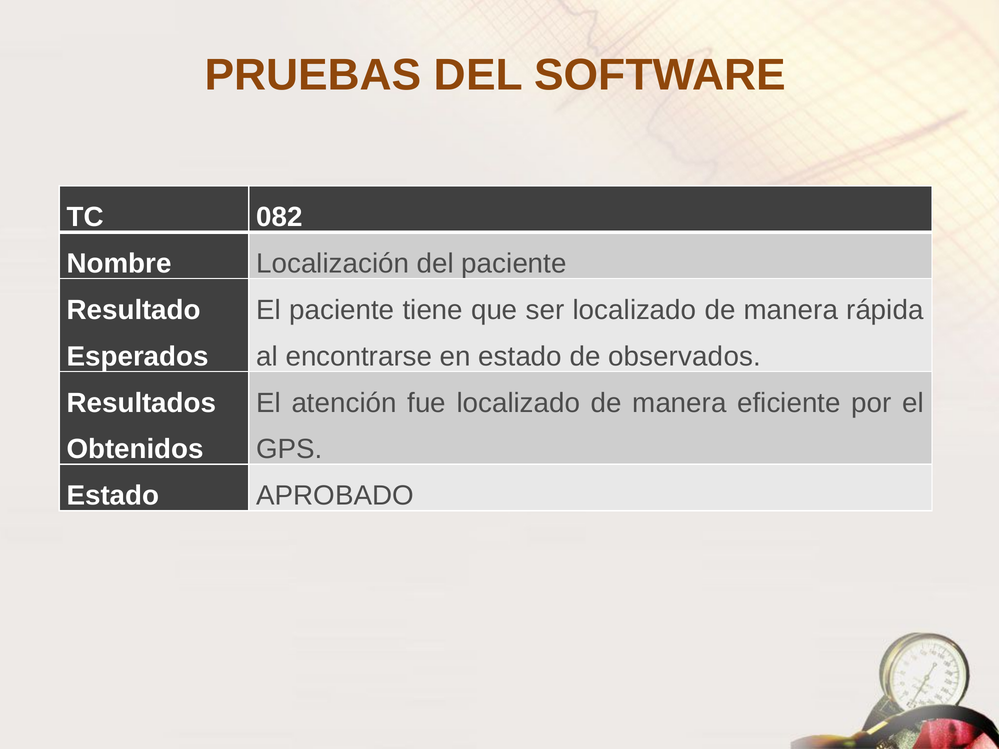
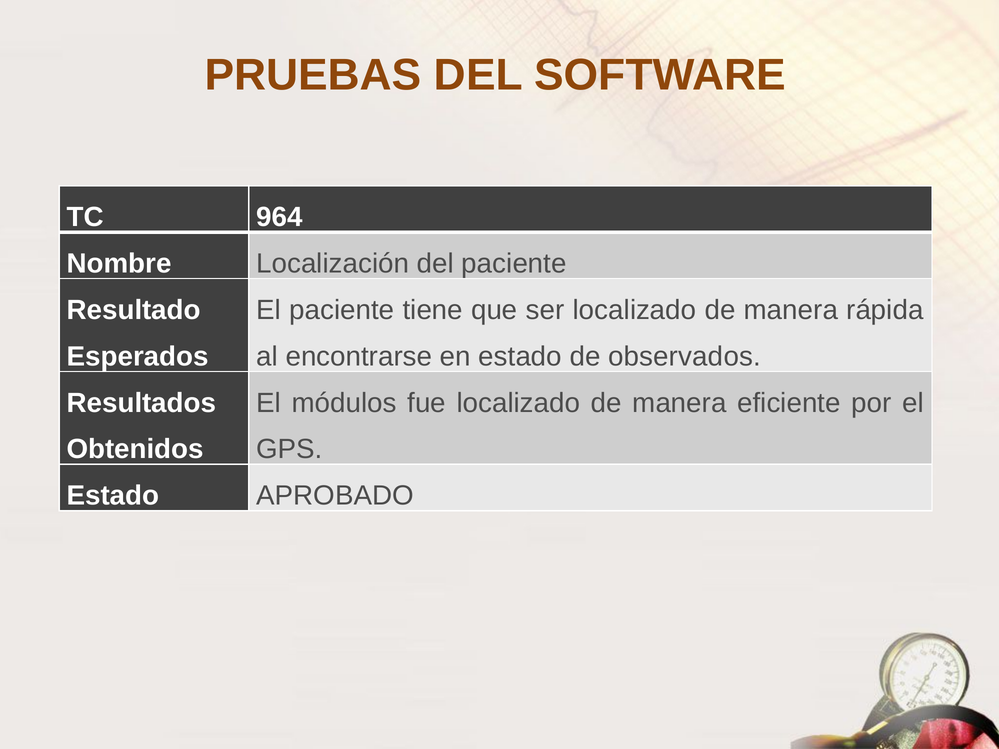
082: 082 -> 964 (279, 217)
atención: atención -> módulos (344, 403)
